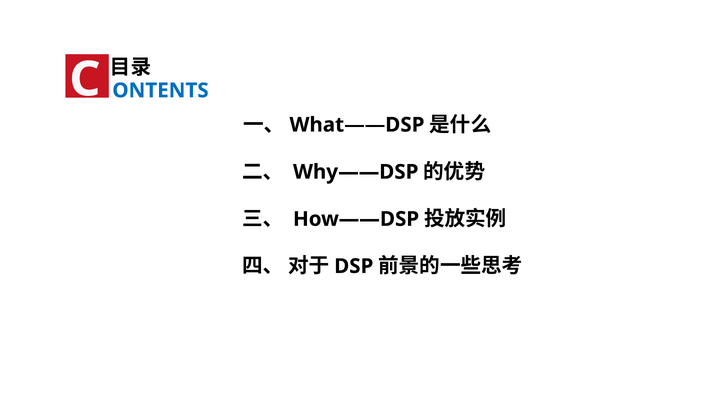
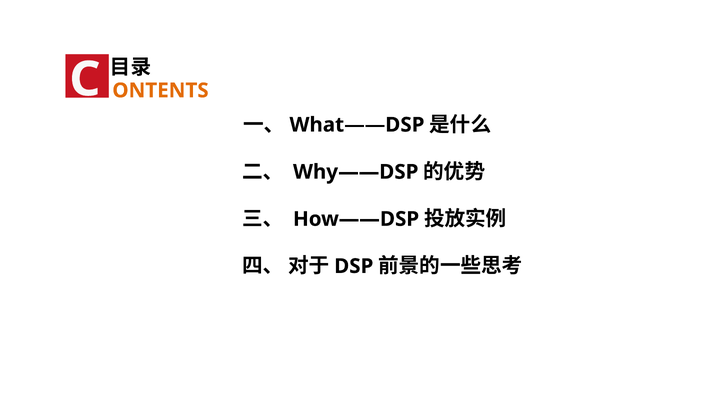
ONTENTS colour: blue -> orange (160, 91)
